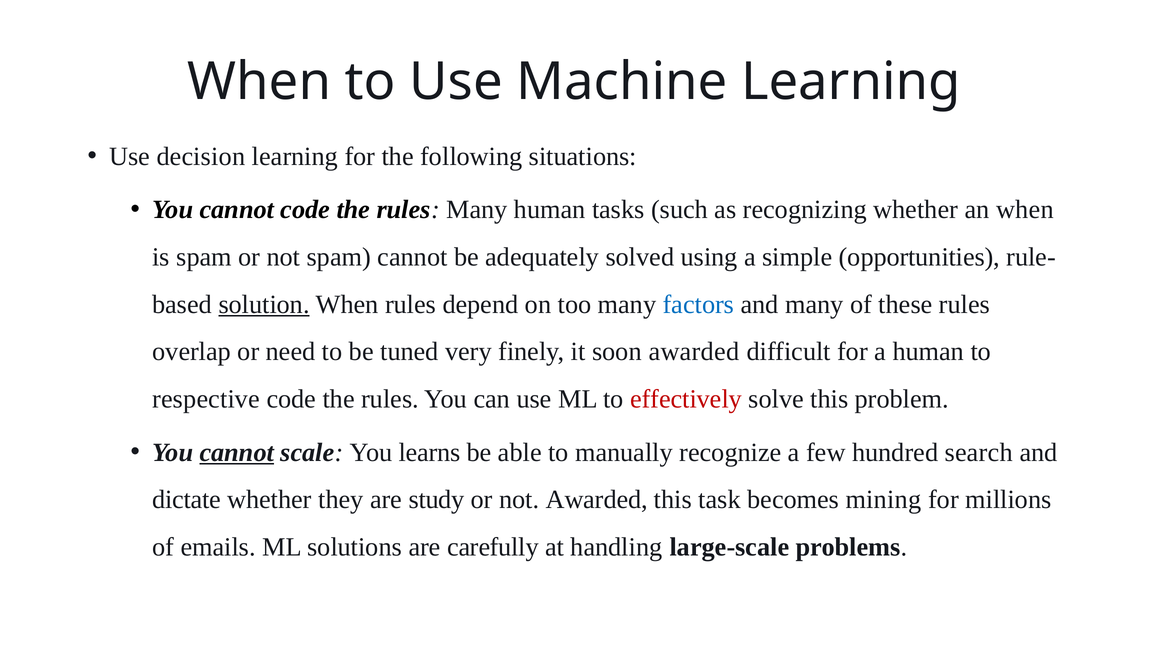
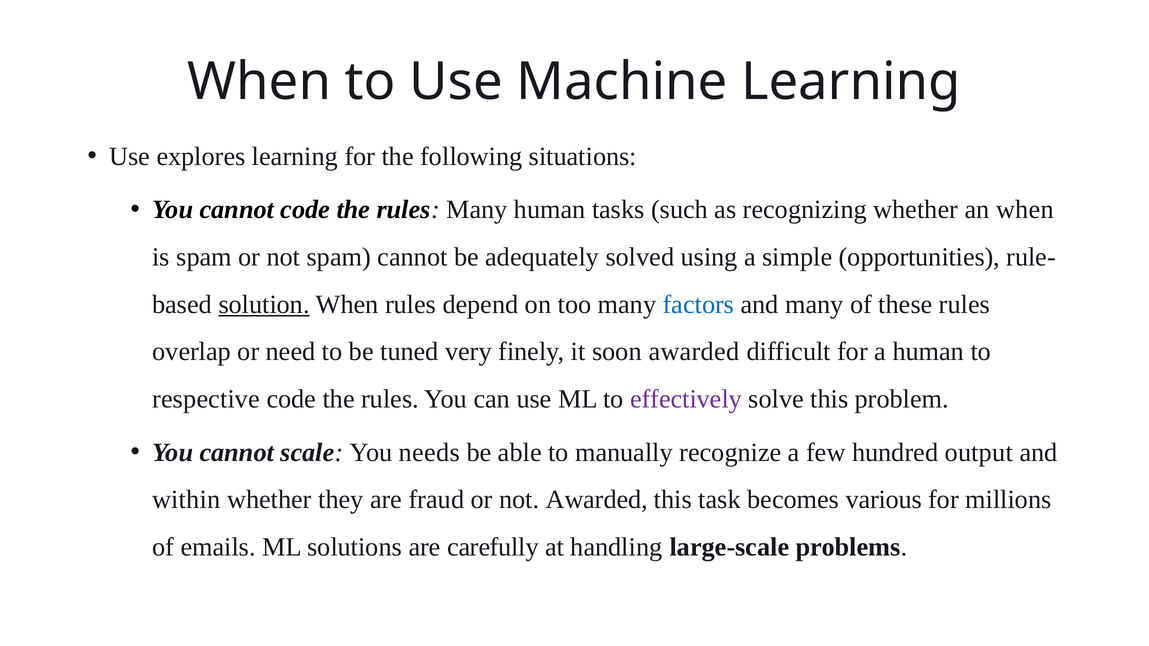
decision: decision -> explores (201, 157)
effectively colour: red -> purple (686, 399)
cannot underline: present -> none (237, 453)
learns: learns -> needs (429, 453)
search: search -> output (979, 453)
dictate: dictate -> within (186, 500)
study: study -> fraud (436, 500)
mining: mining -> various (884, 500)
